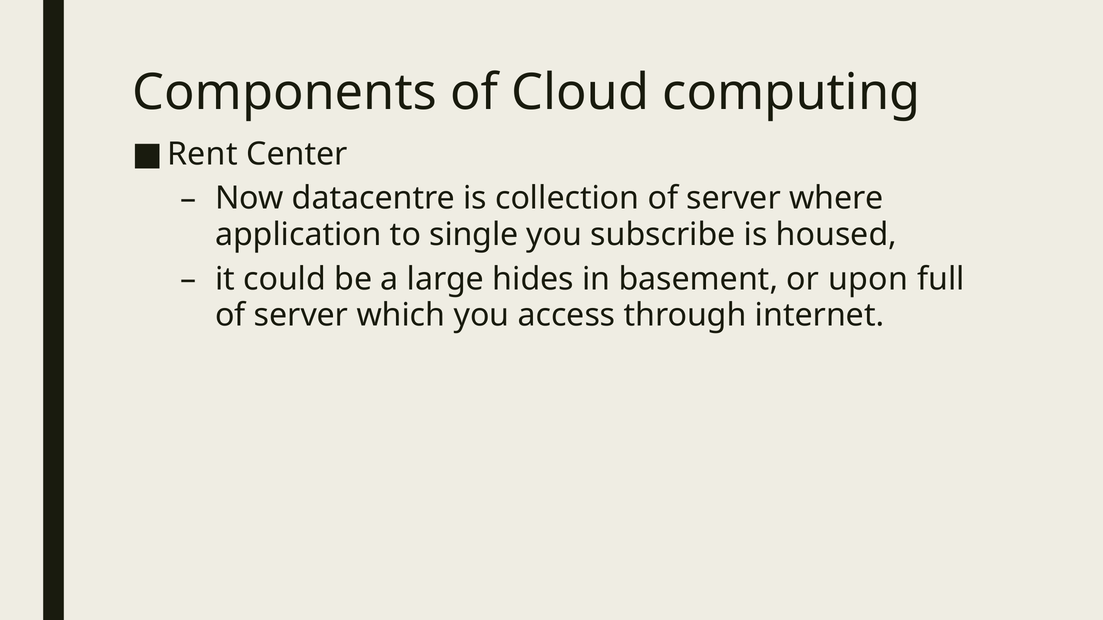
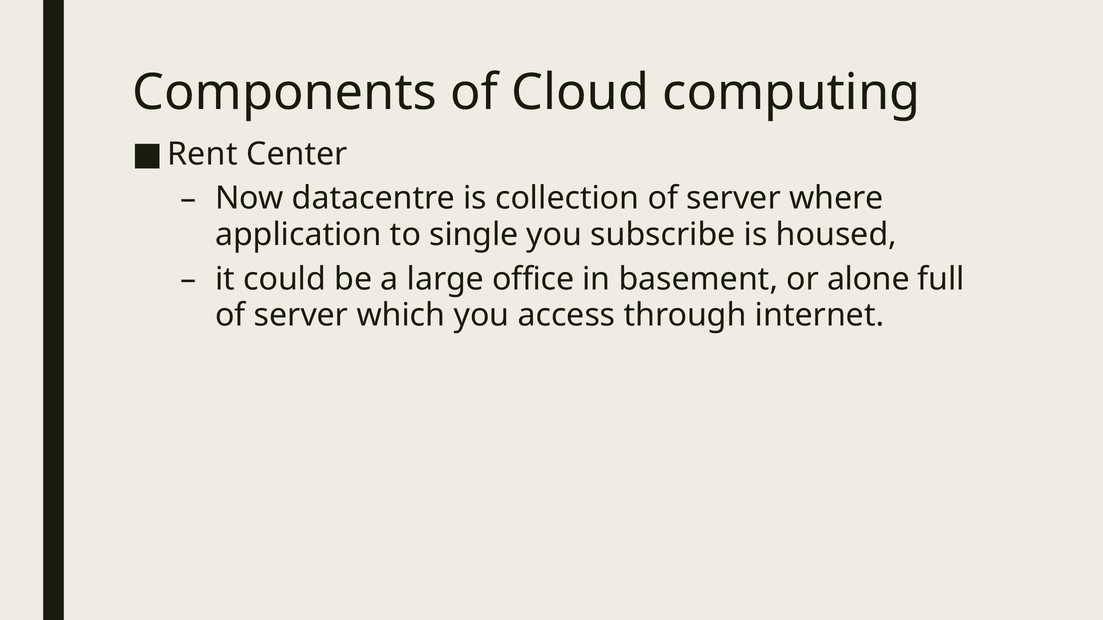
hides: hides -> office (533, 279)
upon: upon -> alone (868, 279)
